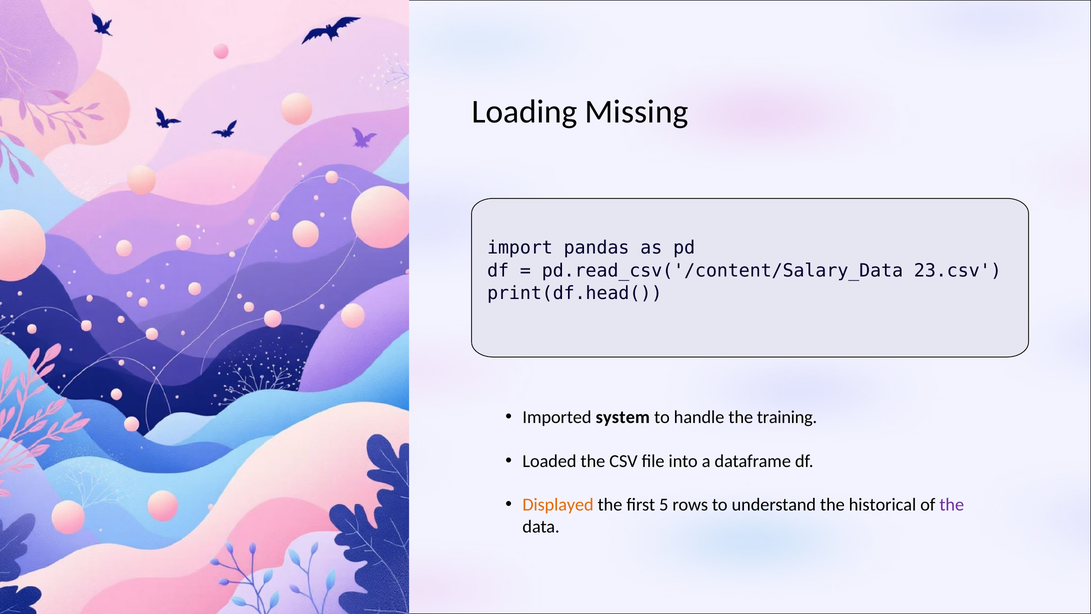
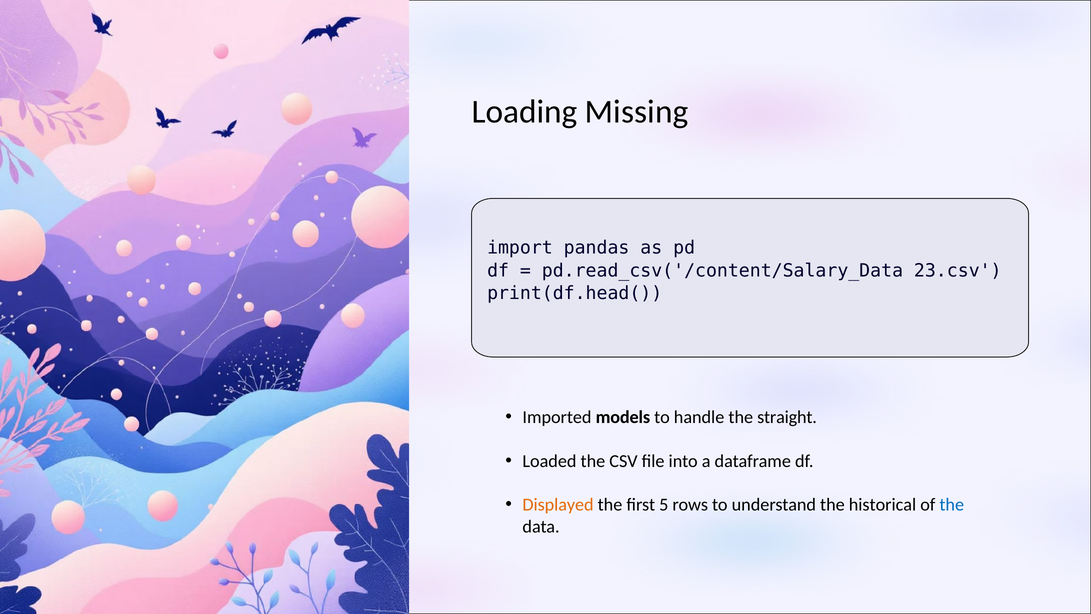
system: system -> models (623, 417)
training: training -> straight (787, 417)
the colour: purple -> blue (952, 504)
